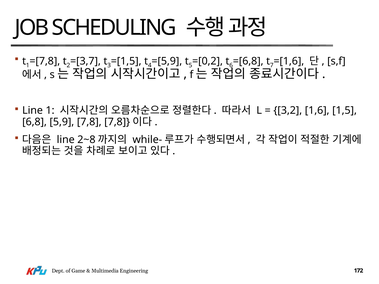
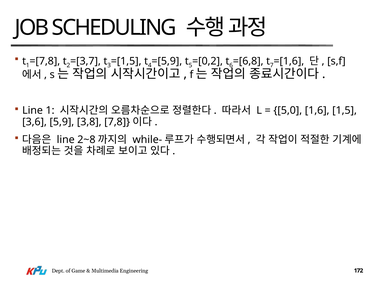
3,2: 3,2 -> 5,0 (288, 111)
6,8: 6,8 -> 3,6 (35, 122)
5,9 7,8: 7,8 -> 3,8 (89, 122)
